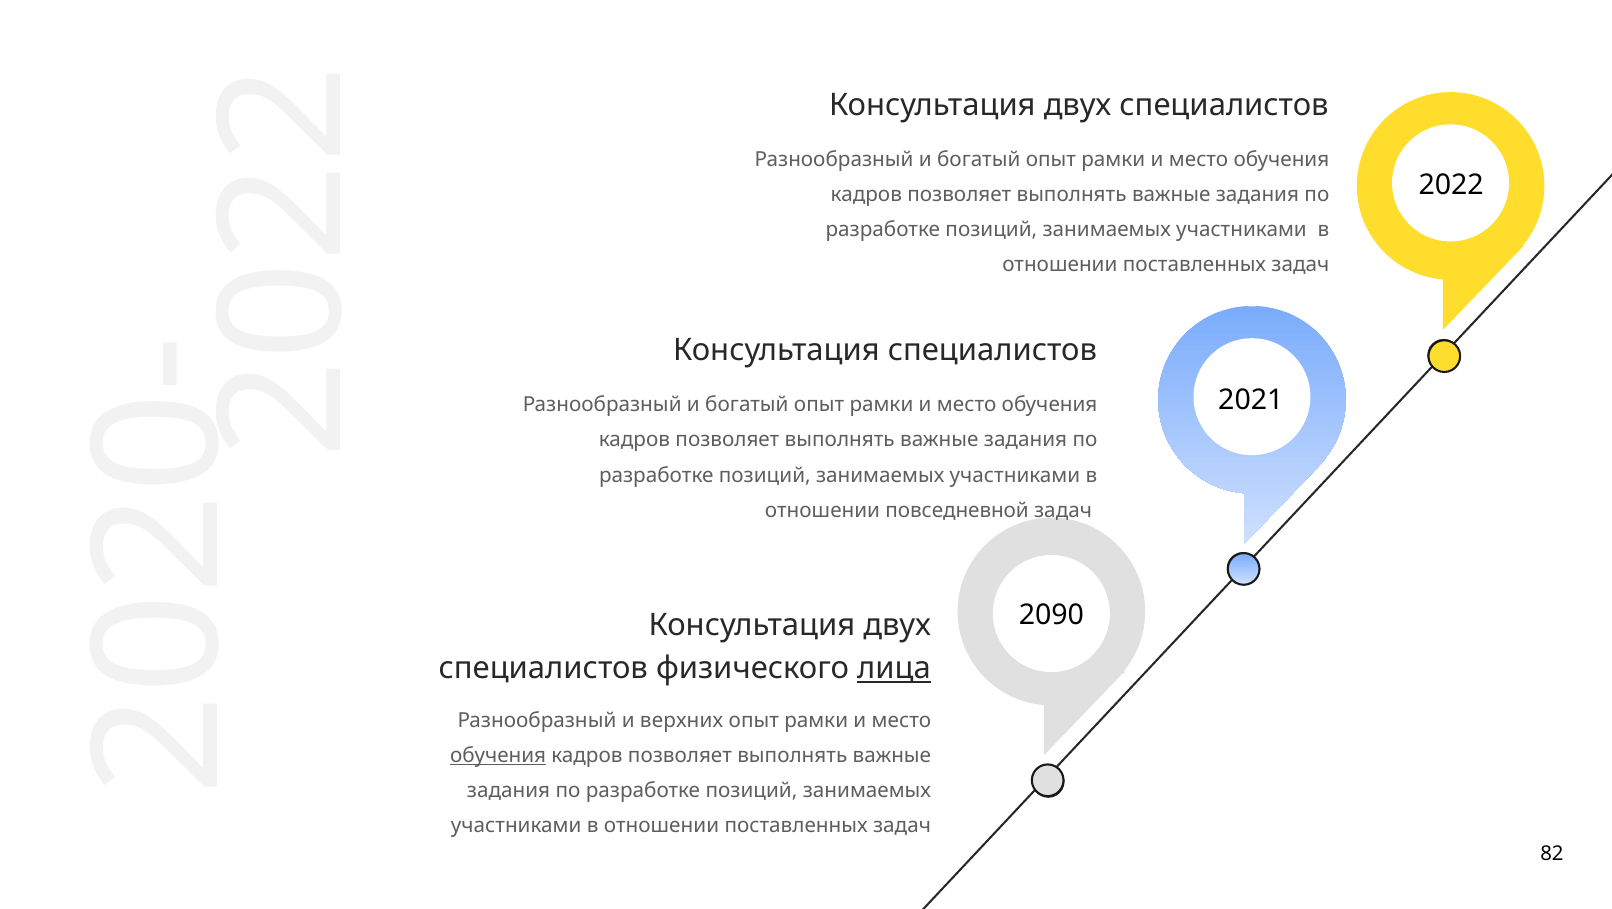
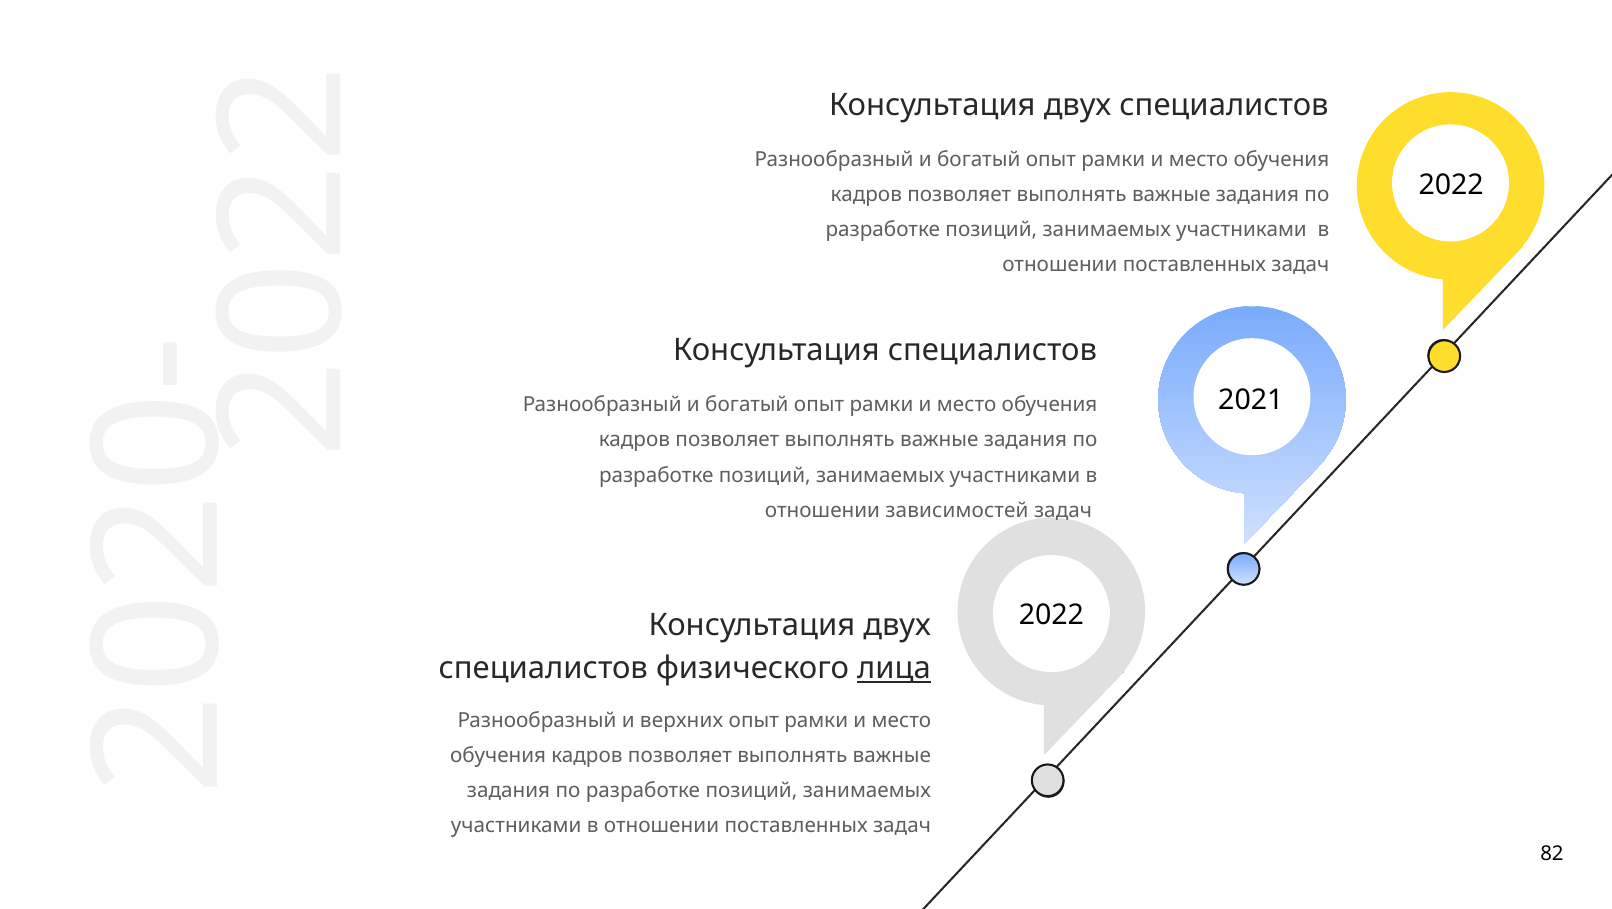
повседневной: повседневной -> зависимостей (957, 510)
2090: 2090 -> 2022 (1051, 615)
обучения underline: present -> none (498, 755)
